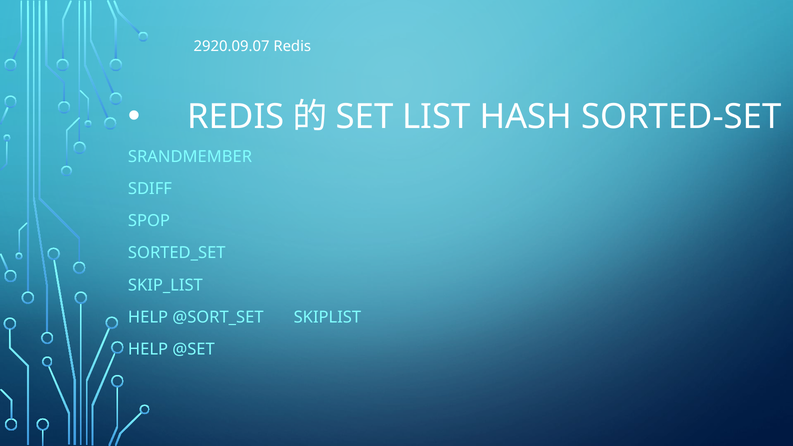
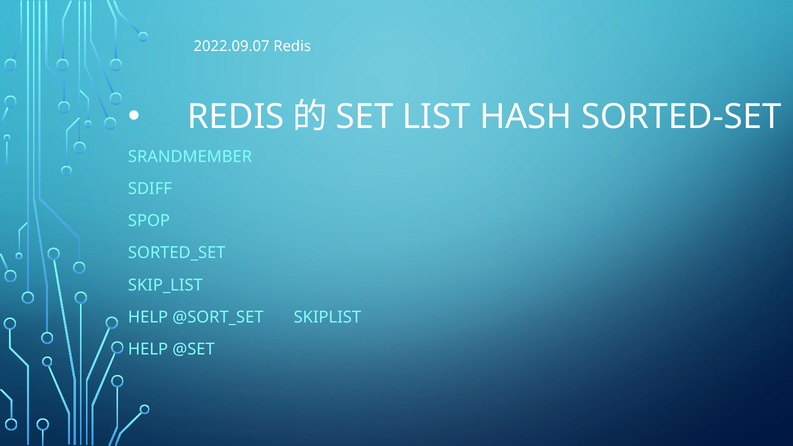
2920.09.07: 2920.09.07 -> 2022.09.07 (232, 47)
